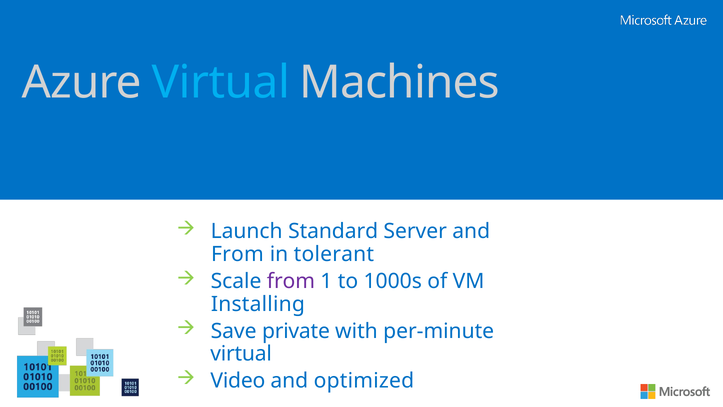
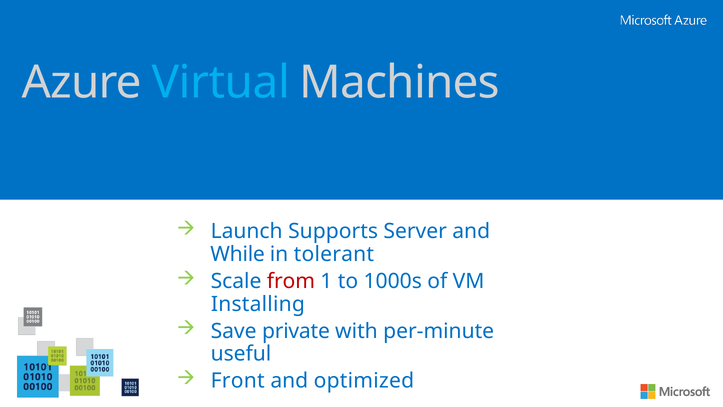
Standard: Standard -> Supports (333, 231)
From: From -> While (238, 254)
from colour: purple -> red (291, 281)
virtual: virtual -> useful (241, 354)
Video: Video -> Front (238, 381)
